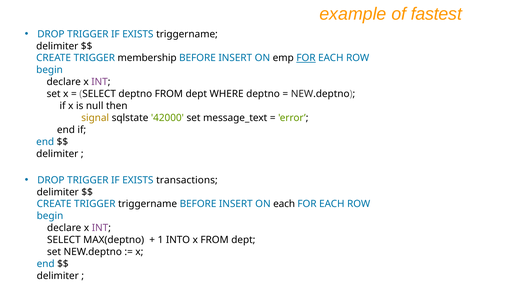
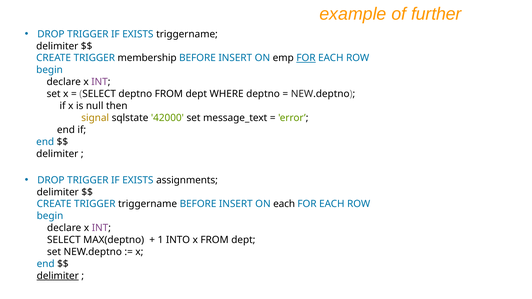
fastest: fastest -> further (436, 14)
transactions: transactions -> assignments (187, 180)
delimiter underline: none -> present (58, 276)
